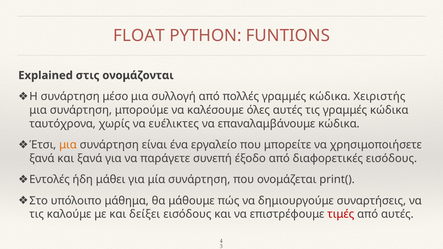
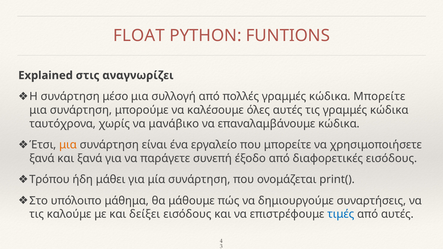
ονομάζονται: ονομάζονται -> αναγνωρίζει (138, 75)
κώδικα Χειριστής: Χειριστής -> Μπορείτε (379, 97)
ευέλικτες: ευέλικτες -> μανάβικο (174, 124)
Εντολές: Εντολές -> Τρόπου (49, 180)
τιμές colour: red -> blue (341, 214)
